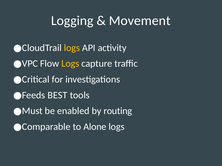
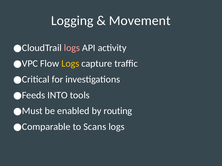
logs colour: yellow -> pink (72, 48)
BEST: BEST -> INTO (58, 95)
Alone: Alone -> Scans (95, 127)
